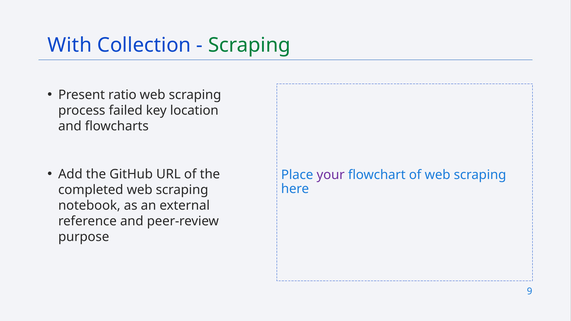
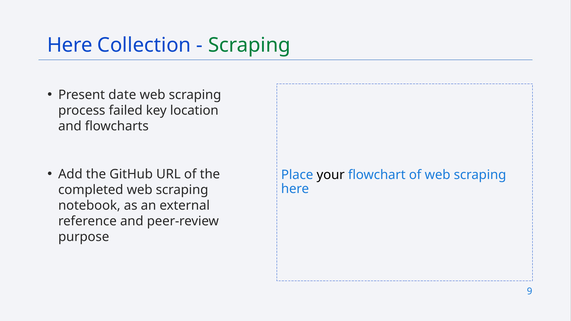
With: With -> Here (70, 45)
ratio: ratio -> date (122, 95)
your colour: purple -> black (331, 175)
